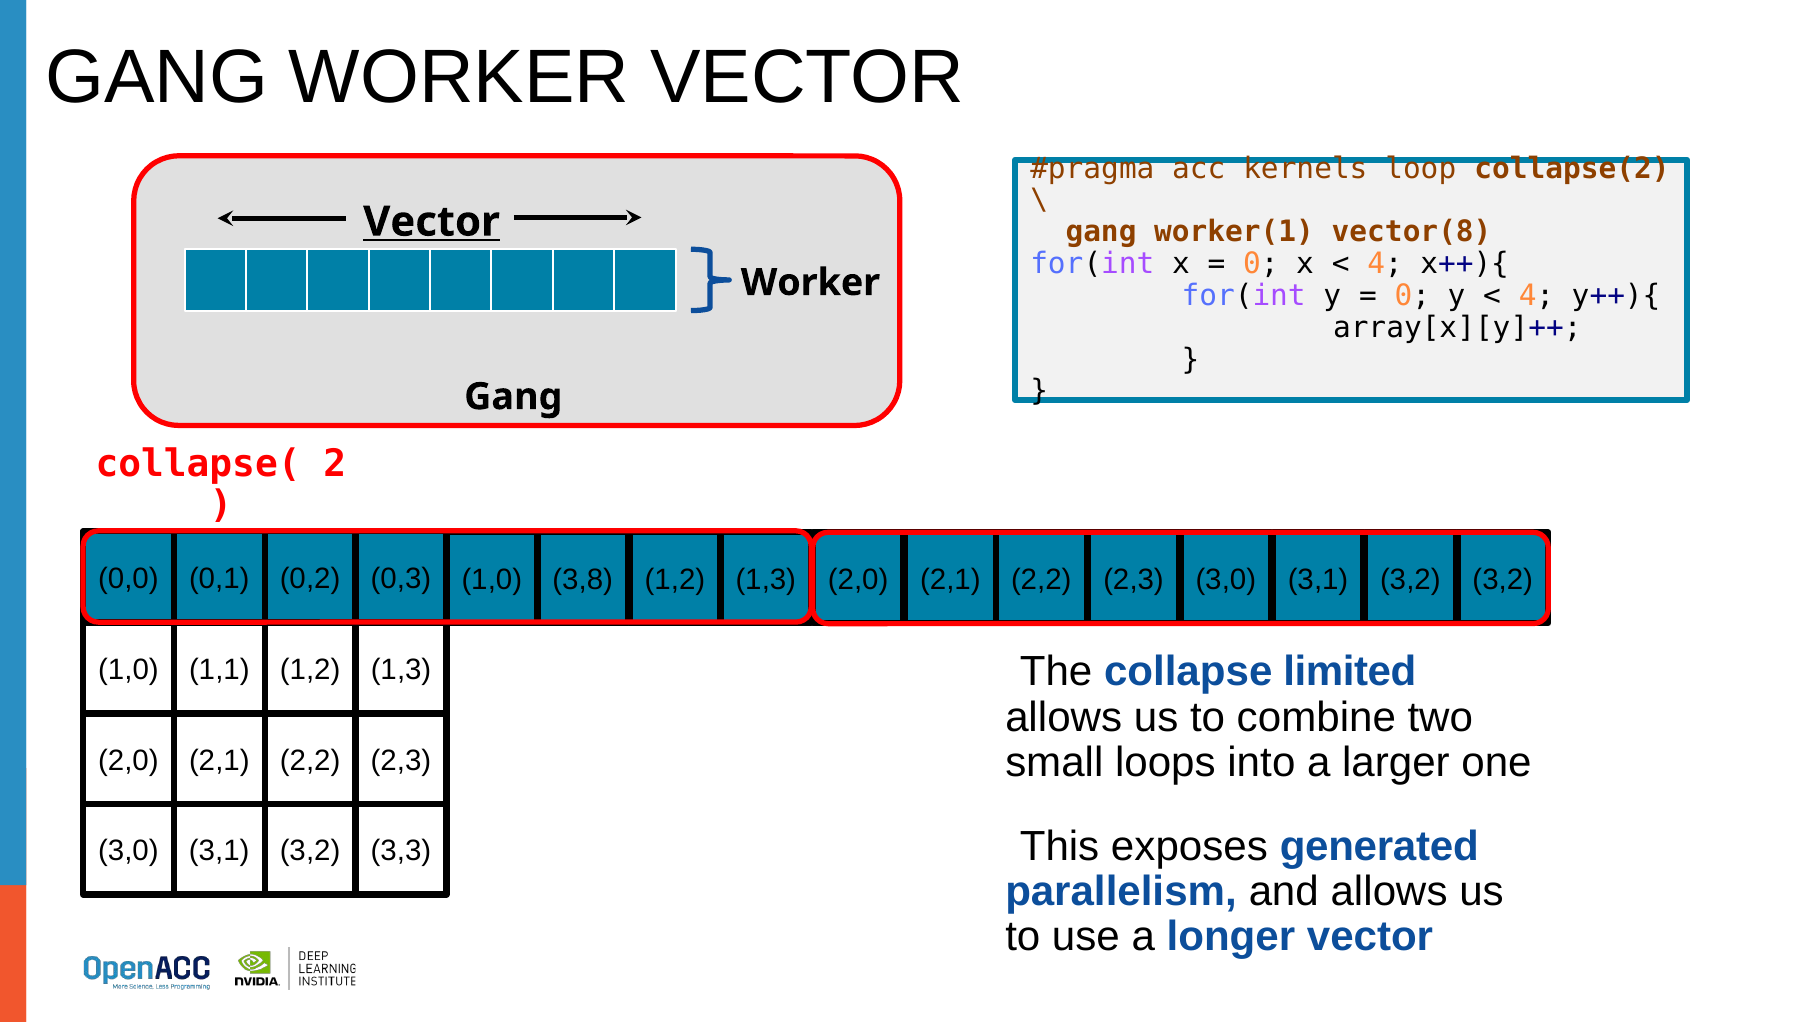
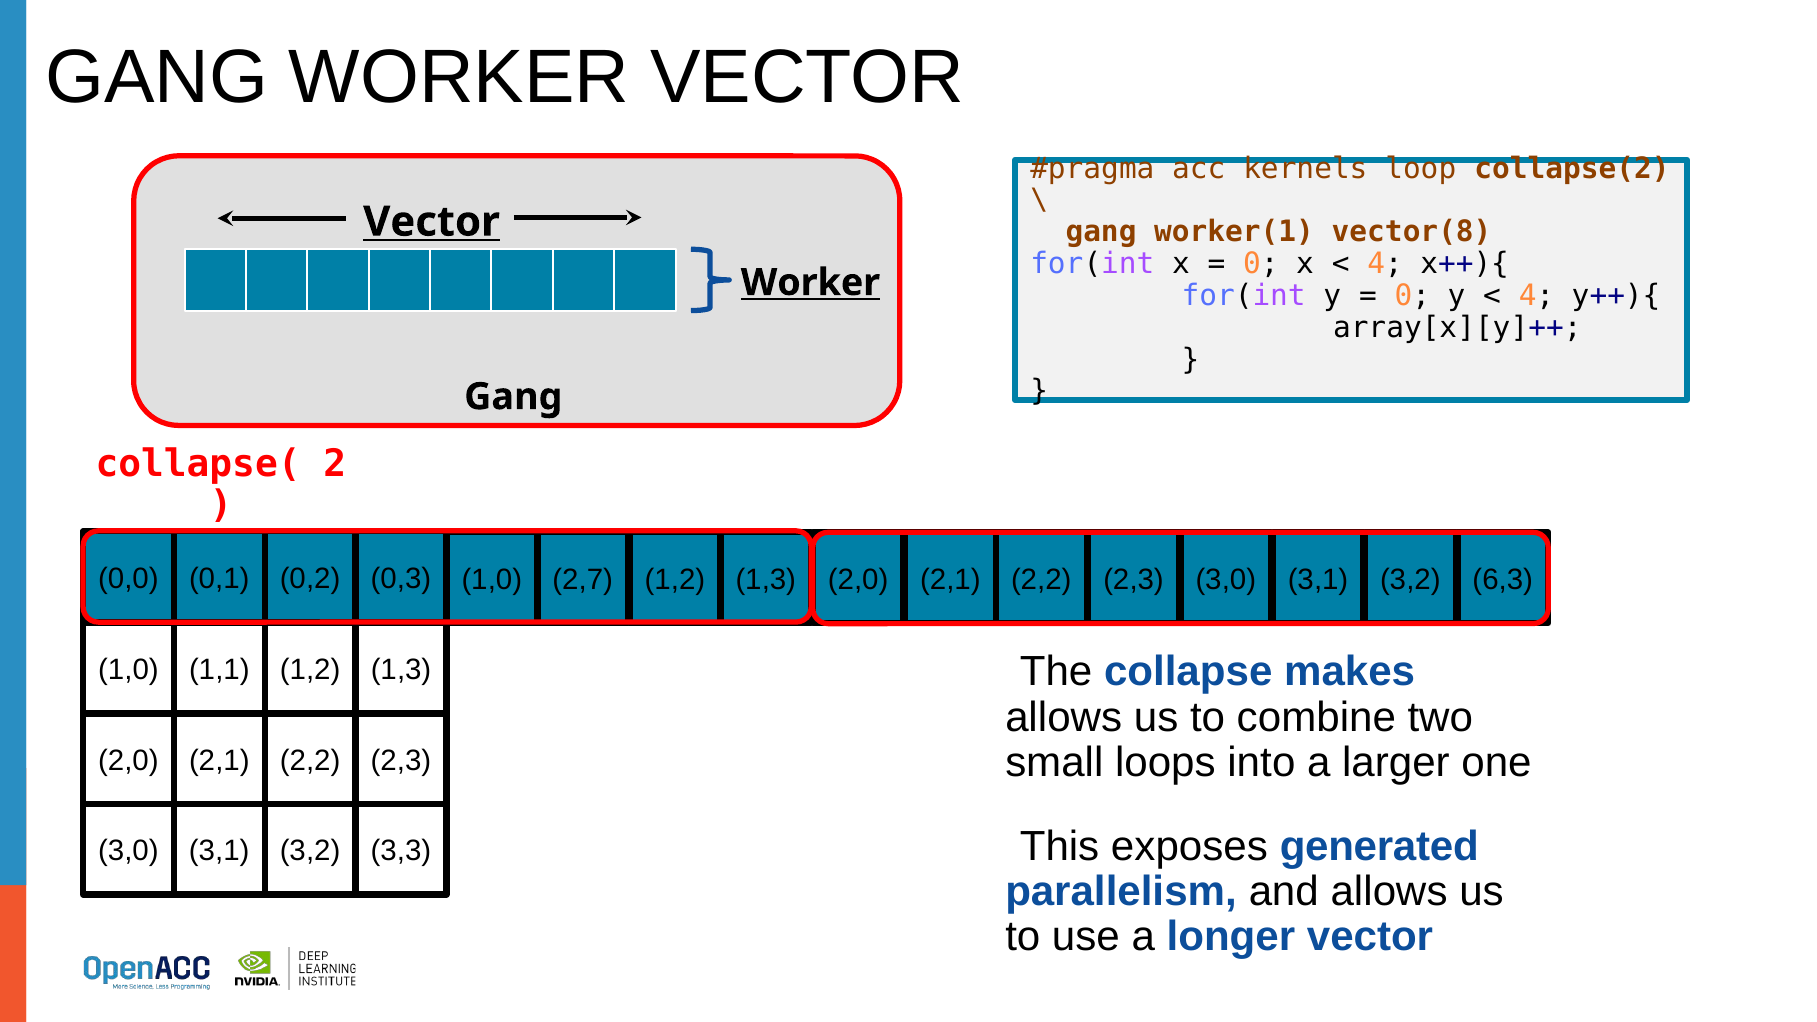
Worker underline: none -> present (810, 283)
3,8: 3,8 -> 2,7 (583, 580)
3,2 3,2: 3,2 -> 6,3 (1503, 580)
limited: limited -> makes (1350, 672)
